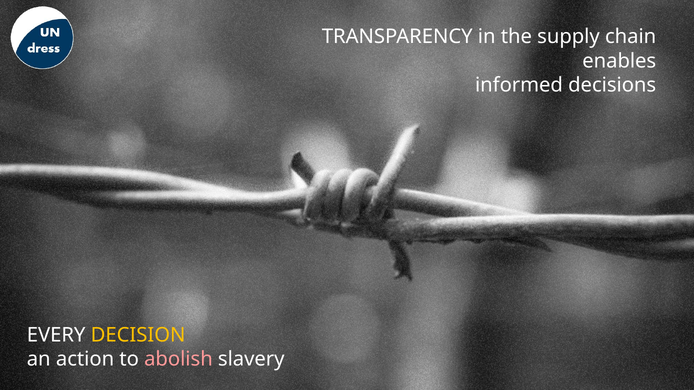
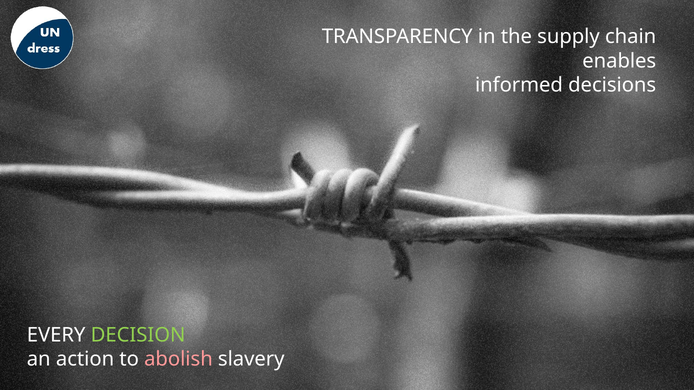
DECISION colour: yellow -> light green (138, 335)
